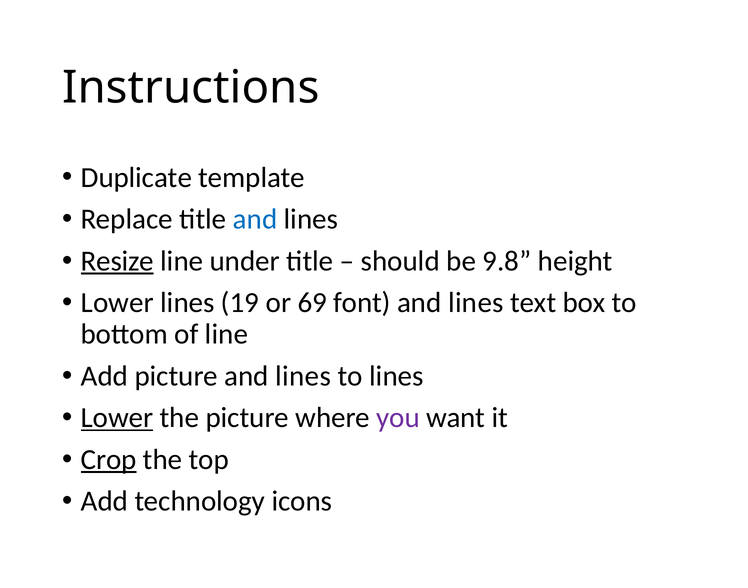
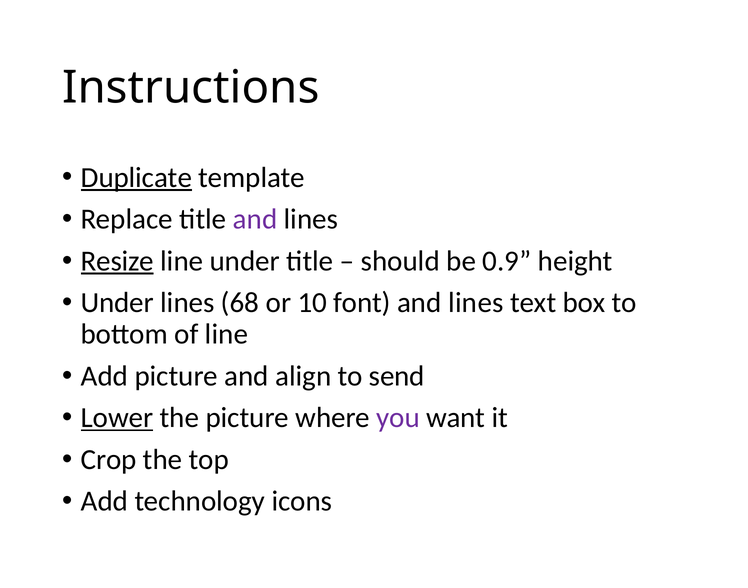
Duplicate underline: none -> present (136, 177)
and colour: blue -> purple (255, 219)
9.8: 9.8 -> 0.9 (507, 261)
Lower: Lower -> Under (117, 303)
19: 19 -> 68 (240, 303)
69: 69 -> 10 (312, 303)
picture and lines: lines -> align (303, 376)
to lines: lines -> send (397, 376)
Crop underline: present -> none (109, 459)
